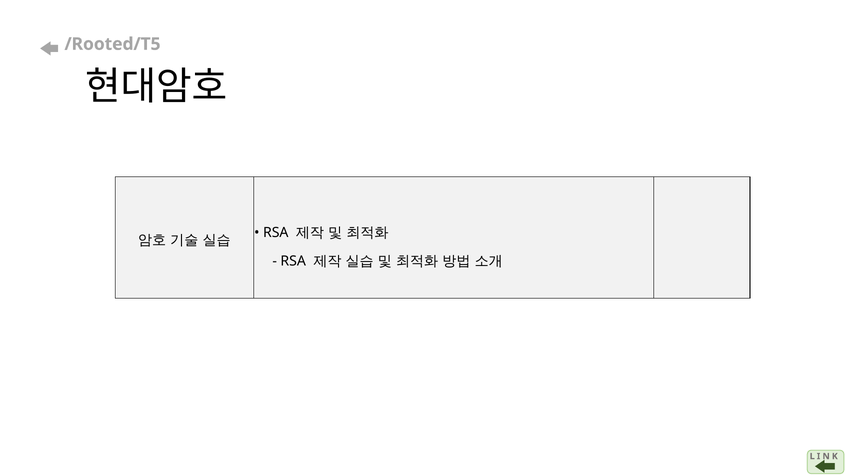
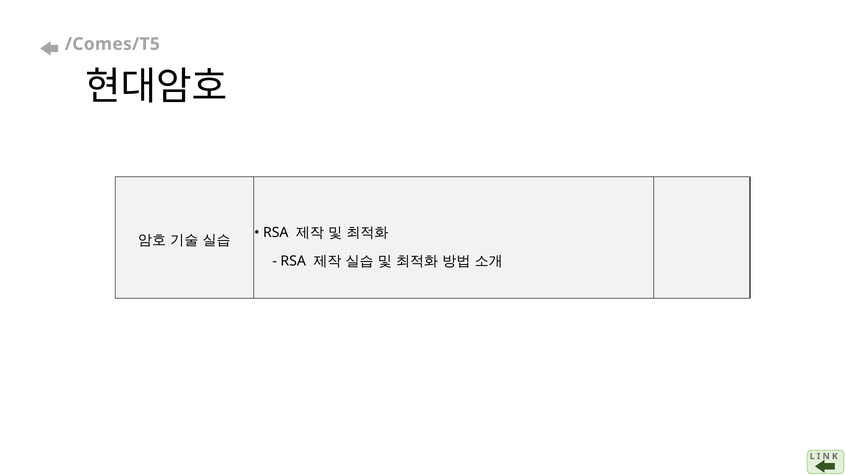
/Rooted/T5: /Rooted/T5 -> /Comes/T5 (112, 44)
